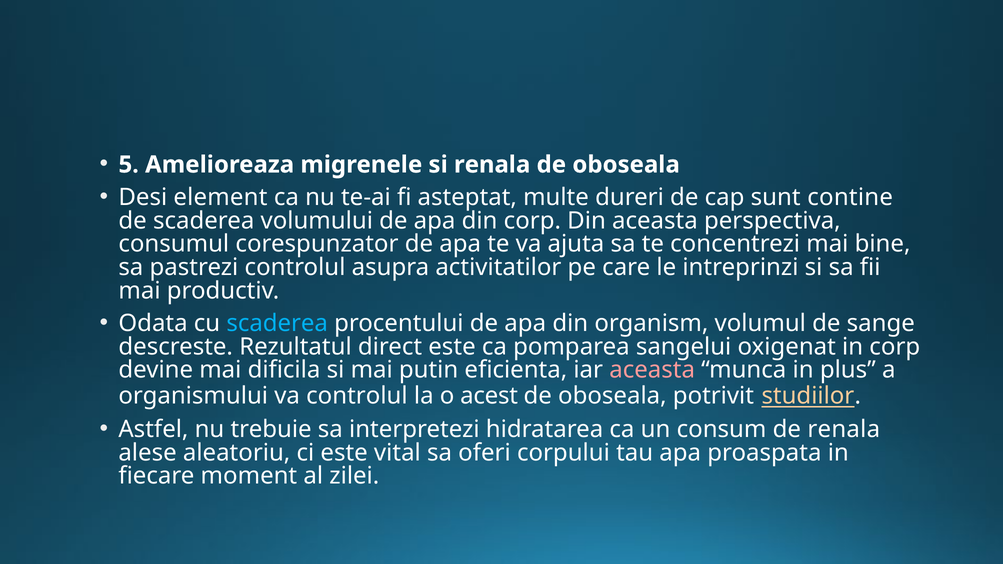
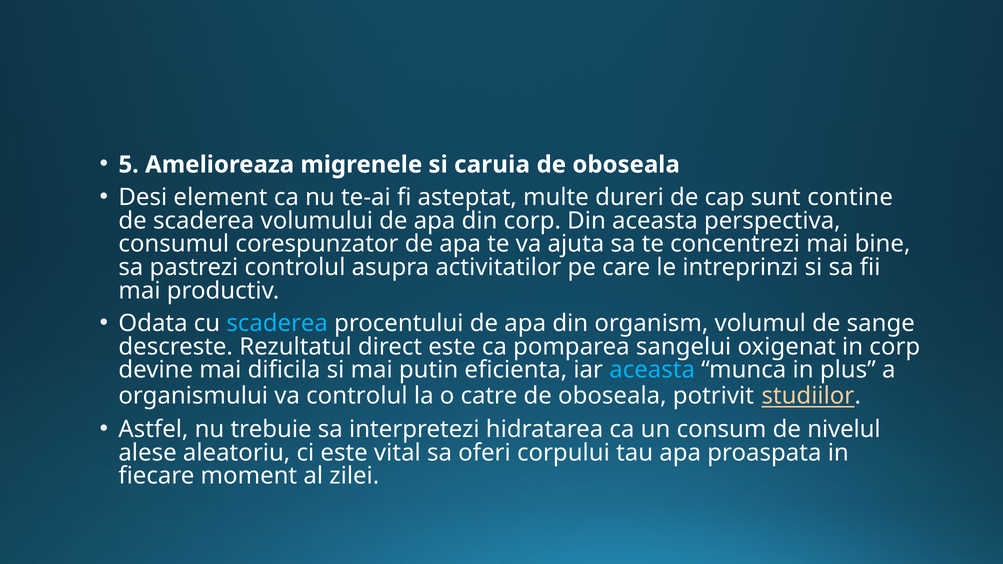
si renala: renala -> caruia (492, 165)
aceasta colour: pink -> light blue (652, 370)
acest: acest -> catre (489, 396)
de renala: renala -> nivelul (844, 429)
